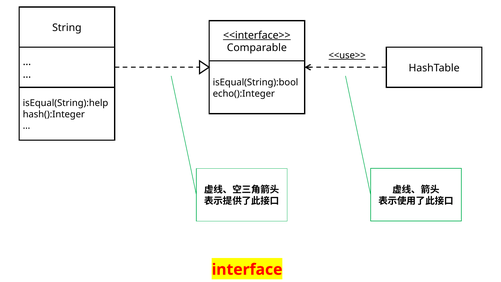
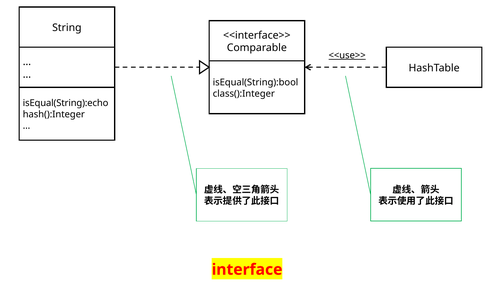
<<interface>> underline: present -> none (257, 35)
echo():Integer: echo():Integer -> class():Integer (244, 94)
isEqual(String):help: isEqual(String):help -> isEqual(String):echo (66, 103)
